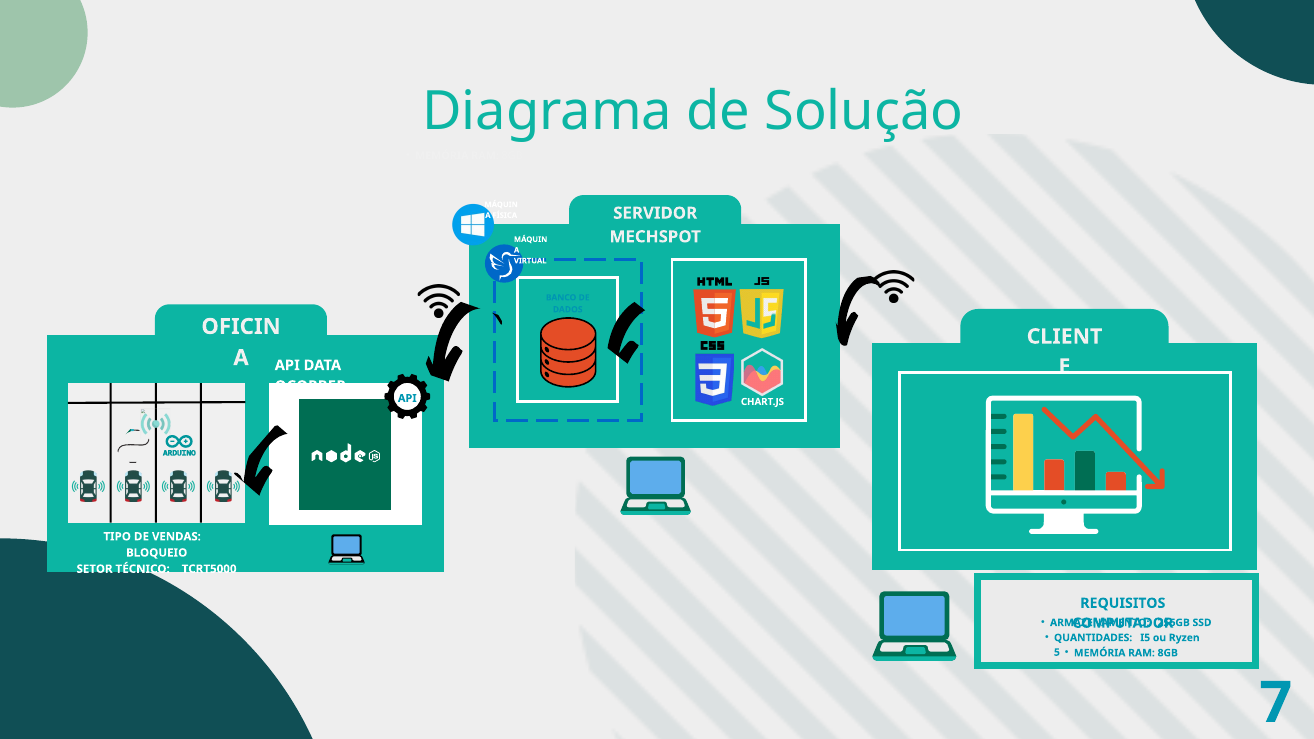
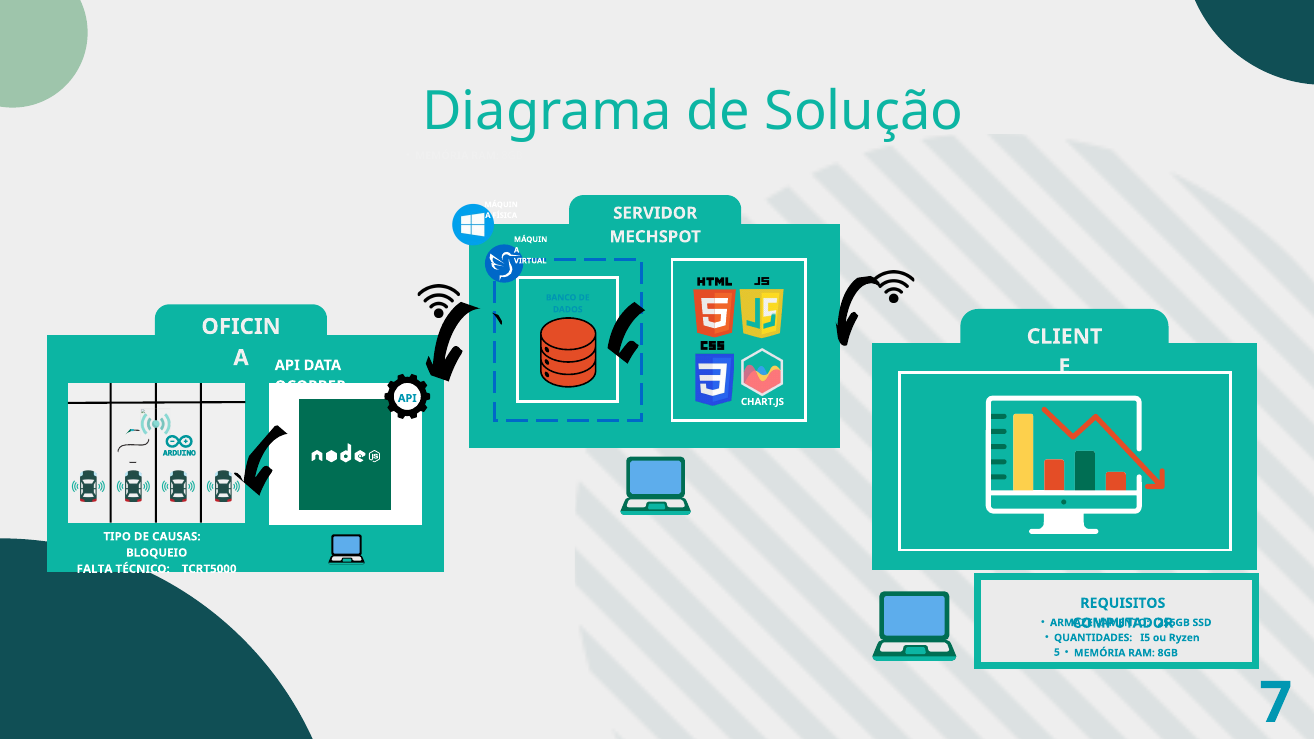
VENDAS: VENDAS -> CAUSAS (176, 537)
SETOR: SETOR -> FALTA (94, 569)
